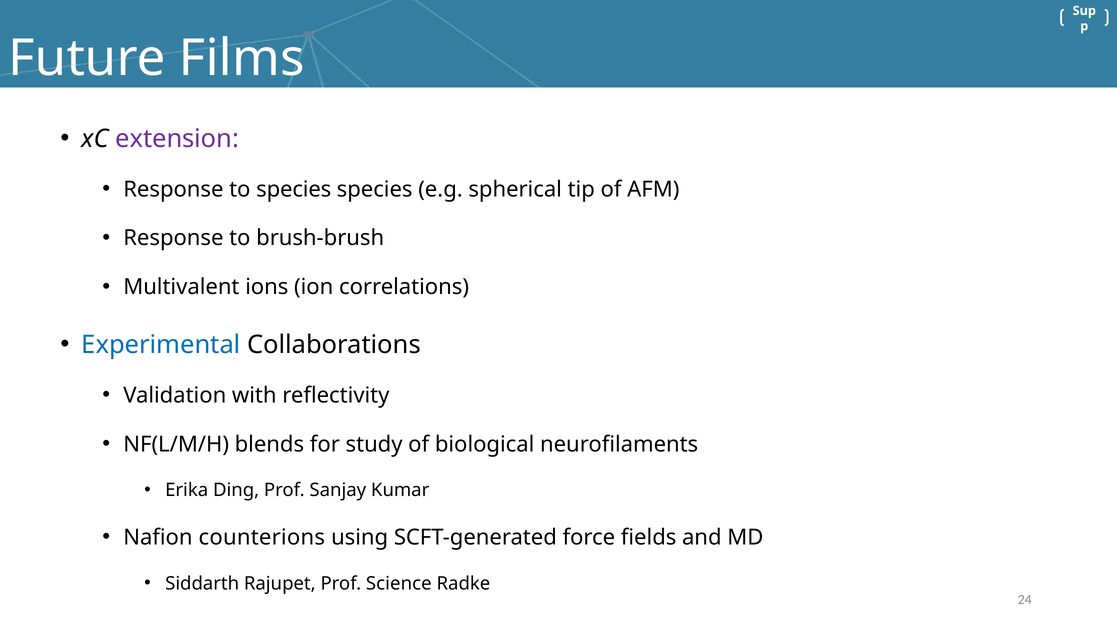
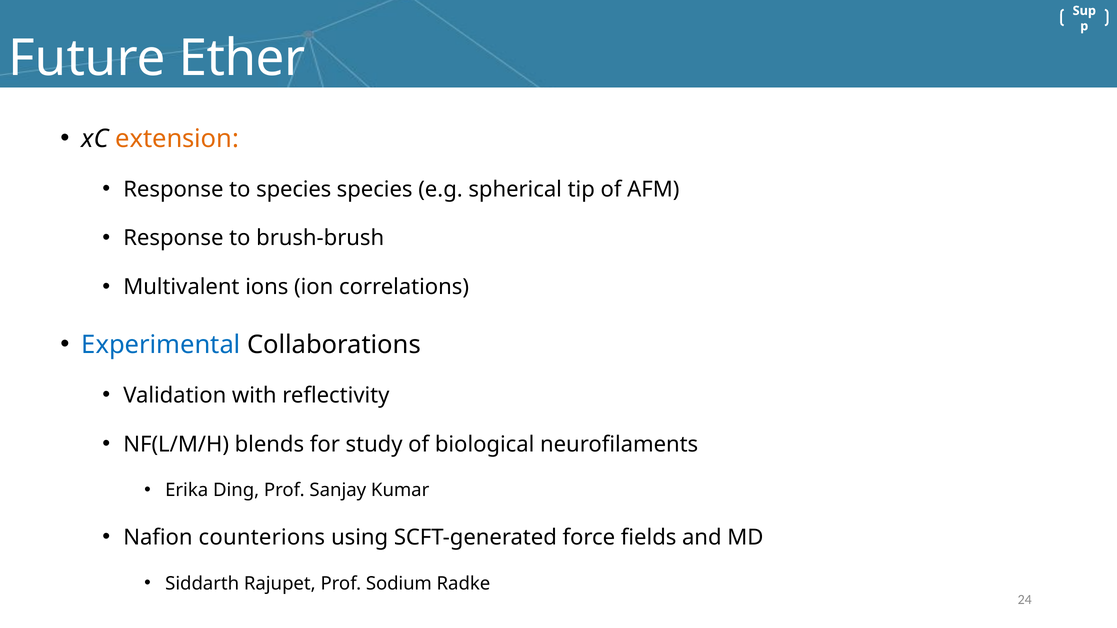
Films: Films -> Ether (242, 59)
extension colour: purple -> orange (177, 139)
Science: Science -> Sodium (399, 584)
